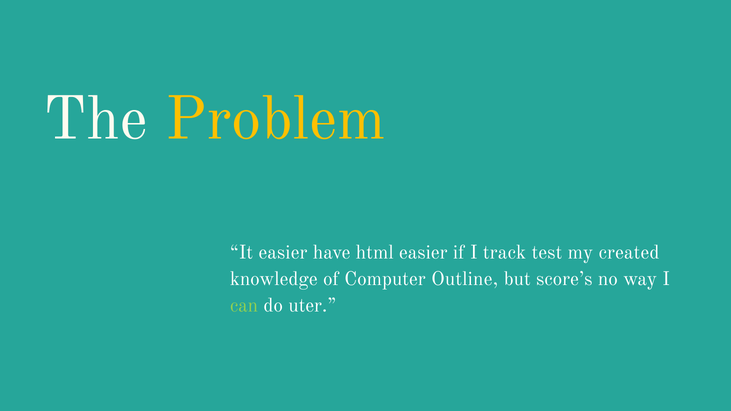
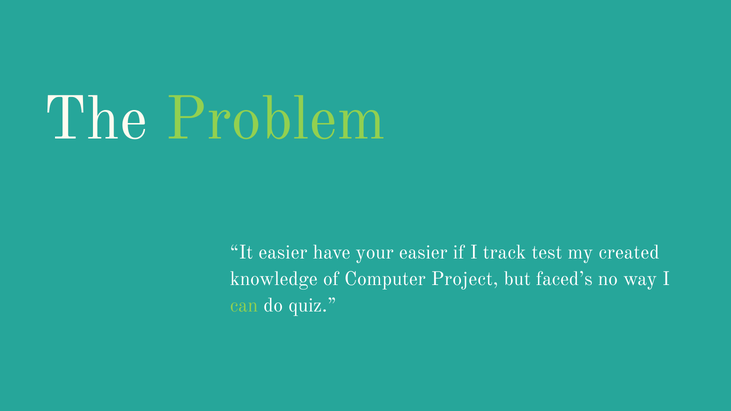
Problem colour: yellow -> light green (275, 118)
html: html -> your (375, 252)
Outline: Outline -> Project (465, 279)
score’s: score’s -> faced’s (564, 279)
uter: uter -> quiz (312, 306)
